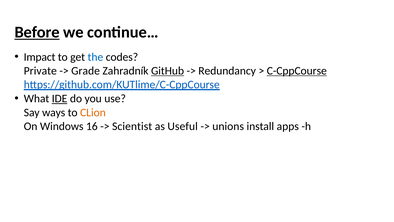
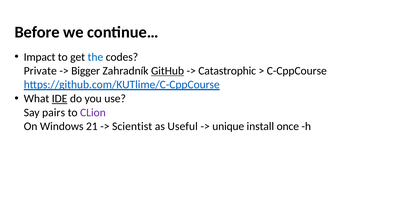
Before underline: present -> none (37, 32)
Grade: Grade -> Bigger (86, 71)
Redundancy: Redundancy -> Catastrophic (227, 71)
C-CppCourse underline: present -> none (297, 71)
ways: ways -> pairs (54, 112)
CLion colour: orange -> purple (93, 112)
16: 16 -> 21 (92, 126)
unions: unions -> unique (228, 126)
apps: apps -> once (288, 126)
